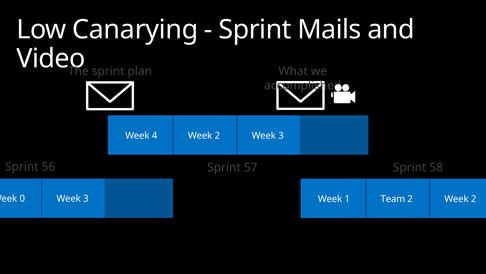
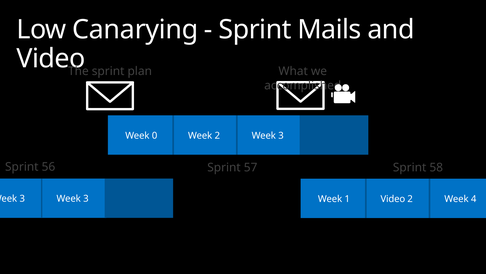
4: 4 -> 0 (155, 135)
0: 0 -> 3 (22, 198)
1 Team: Team -> Video (393, 199)
2 Week 2: 2 -> 4 (474, 199)
